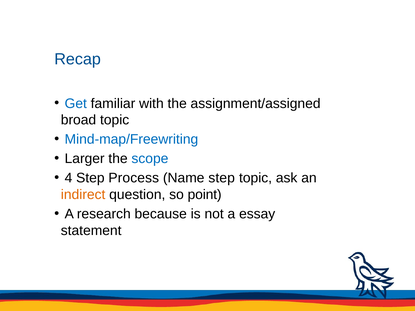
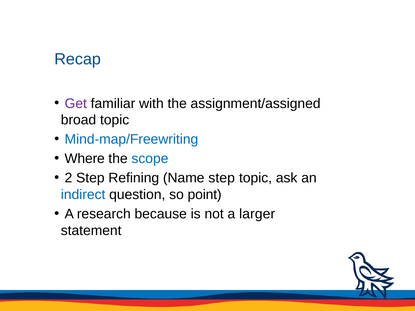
Get colour: blue -> purple (76, 104)
Larger: Larger -> Where (85, 159)
4: 4 -> 2 (68, 178)
Process: Process -> Refining (134, 178)
indirect colour: orange -> blue (83, 195)
essay: essay -> larger (257, 214)
